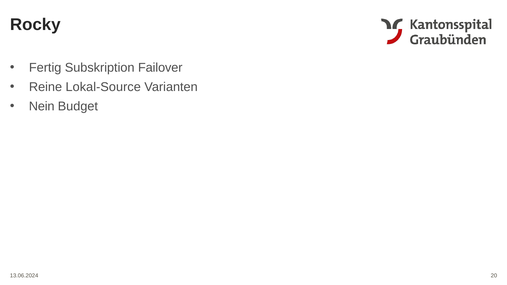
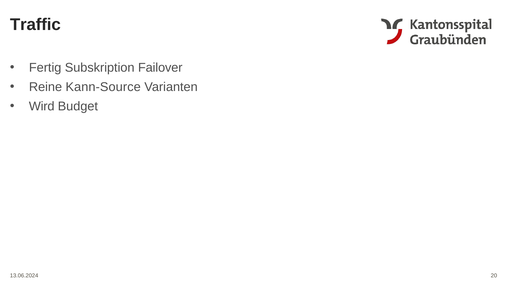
Rocky: Rocky -> Traffic (35, 25)
Lokal-Source: Lokal-Source -> Kann-Source (103, 87)
Nein: Nein -> Wird (42, 106)
